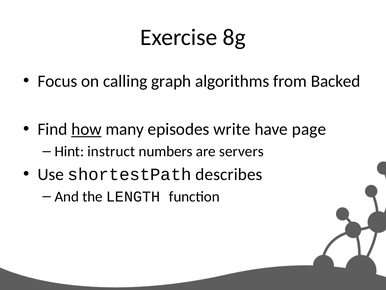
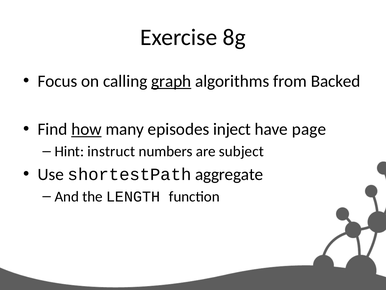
graph underline: none -> present (171, 81)
write: write -> inject (232, 129)
servers: servers -> subject (241, 151)
describes: describes -> aggregate (229, 174)
